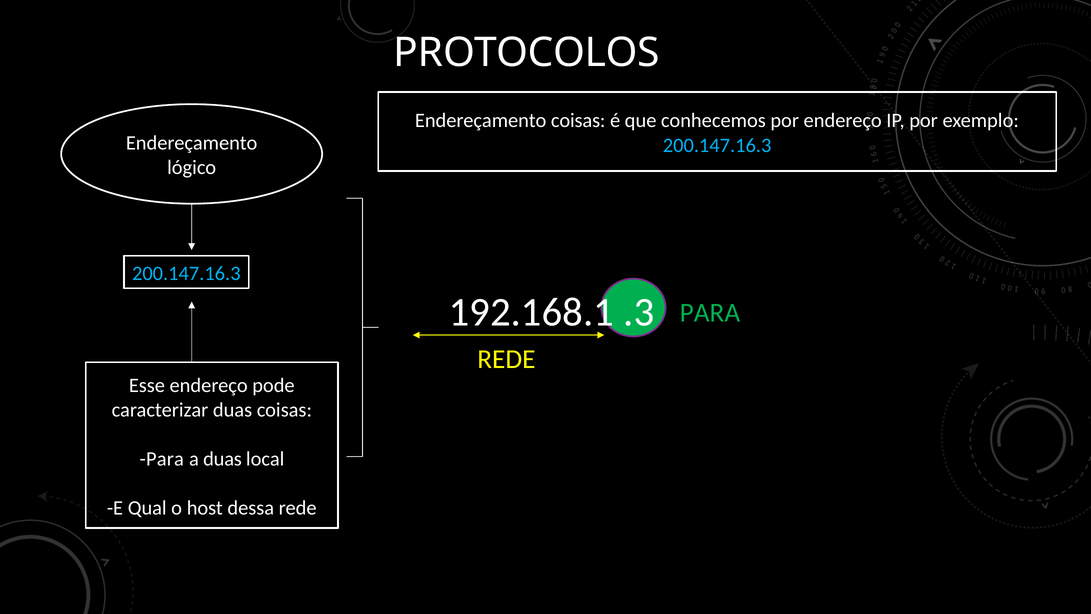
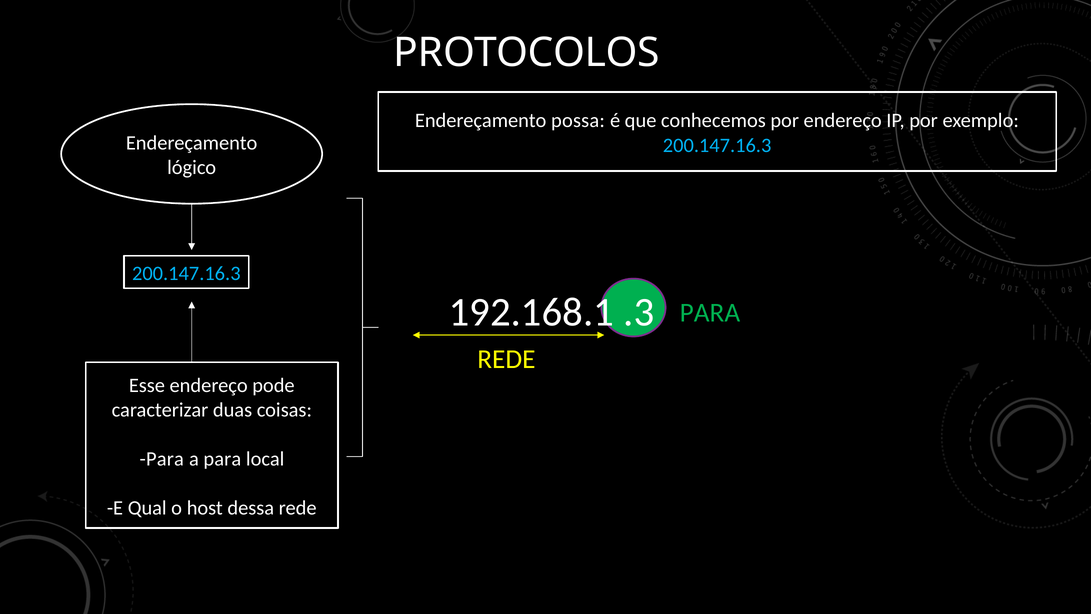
Endereçamento coisas: coisas -> possa (578, 121)
a duas: duas -> para (222, 459)
